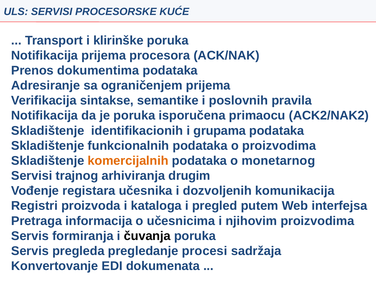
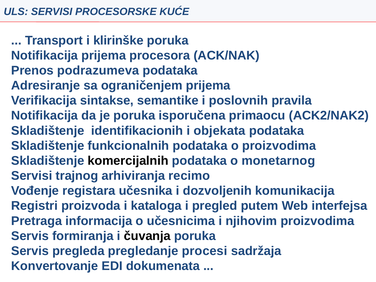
dokumentima: dokumentima -> podrazumeva (98, 70)
grupama: grupama -> objekata (220, 131)
komercijalnih colour: orange -> black (128, 161)
drugim: drugim -> recimo (189, 176)
